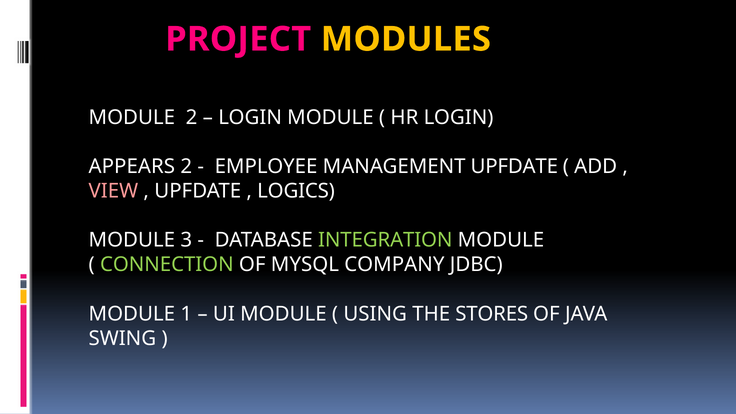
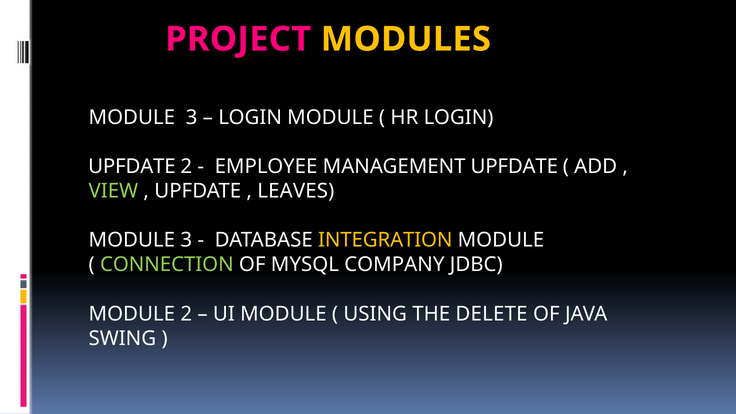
2: 2 -> 3 (192, 117)
APPEARS: APPEARS -> UPFDATE (132, 167)
VIEW colour: pink -> light green (113, 191)
LOGICS: LOGICS -> LEAVES (296, 191)
INTEGRATION colour: light green -> yellow (385, 240)
MODULE 1: 1 -> 2 (186, 314)
STORES: STORES -> DELETE (492, 314)
